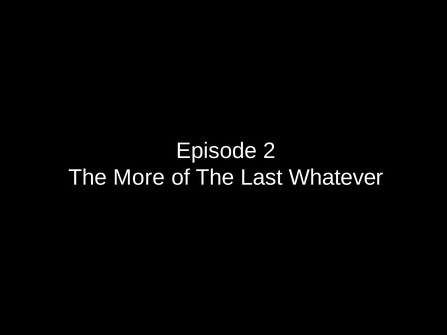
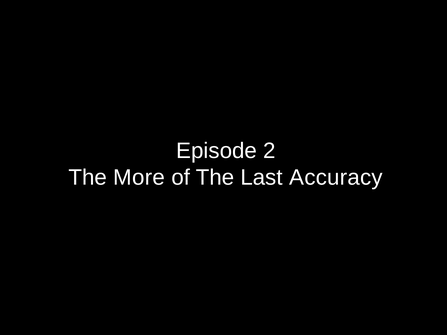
Whatever: Whatever -> Accuracy (336, 178)
